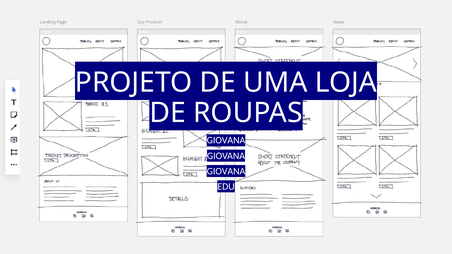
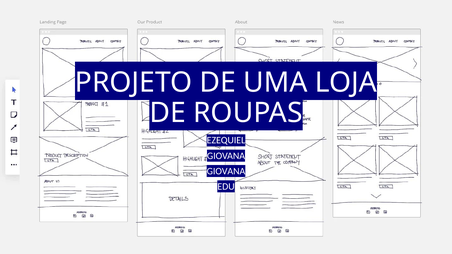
GIOVANA: GIOVANA -> EZEQUIEL (226, 141)
